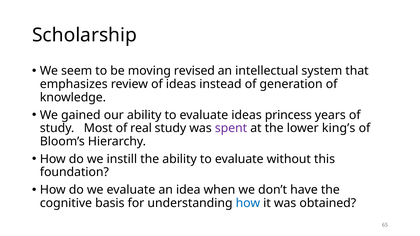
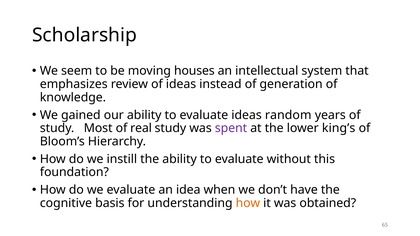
revised: revised -> houses (194, 71)
princess: princess -> random (288, 115)
how colour: blue -> orange (248, 203)
